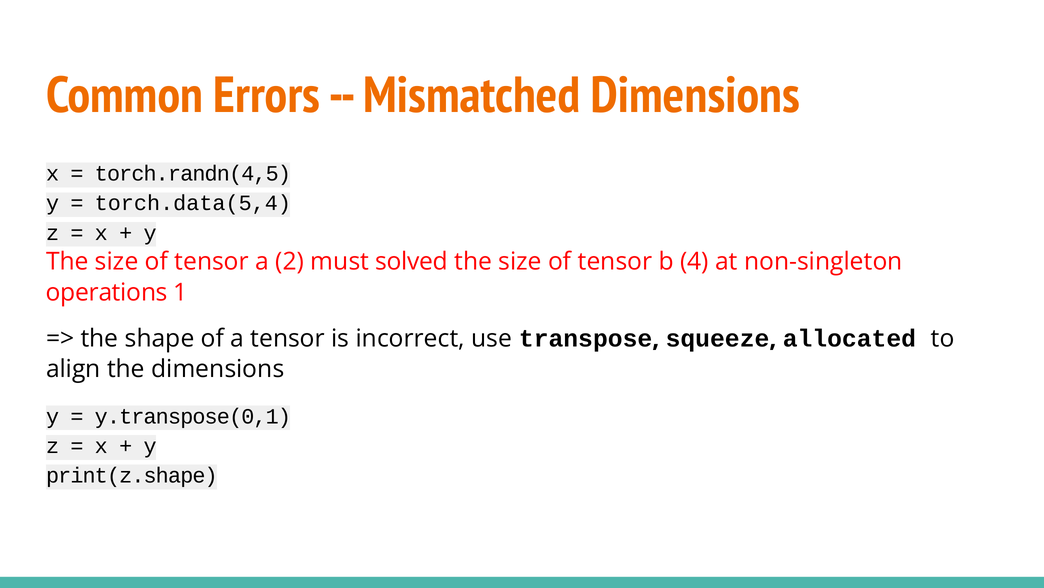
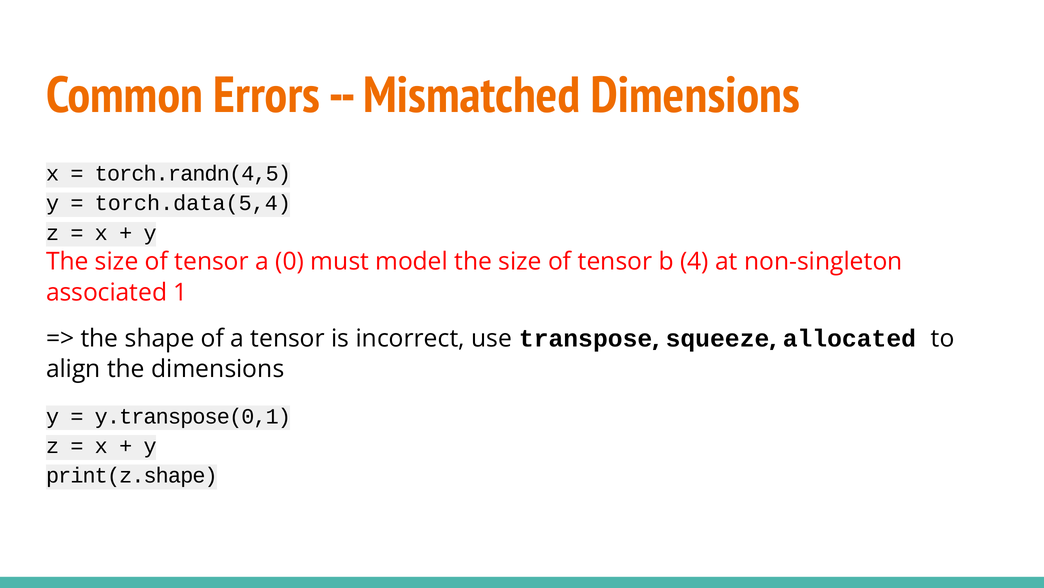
2: 2 -> 0 (290, 261)
solved: solved -> model (412, 261)
operations: operations -> associated (107, 292)
